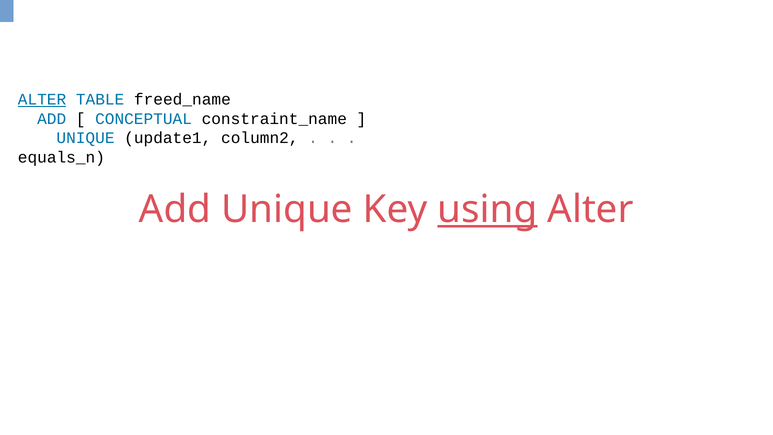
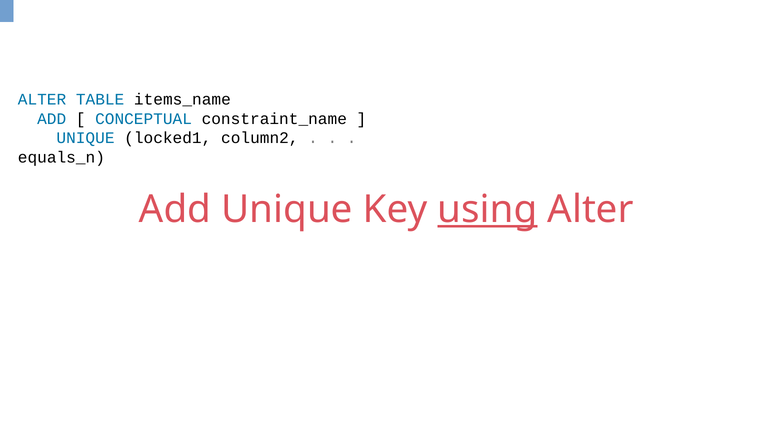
ALTER underline: present -> none (42, 99)
freed_name: freed_name -> items_name (182, 99)
update1: update1 -> locked1 (168, 138)
